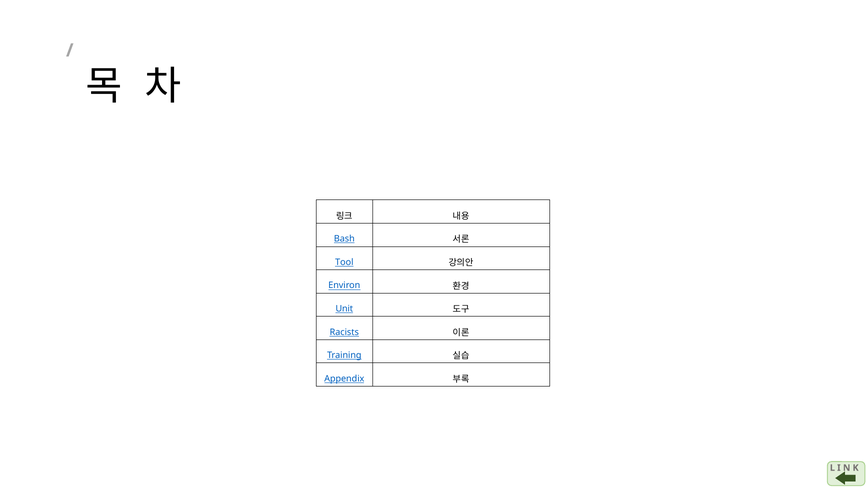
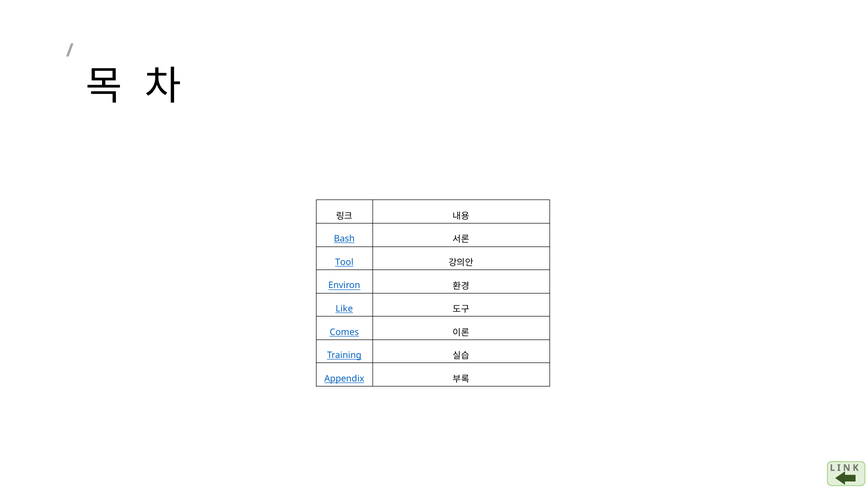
Unit: Unit -> Like (344, 309)
Racists: Racists -> Comes (344, 332)
